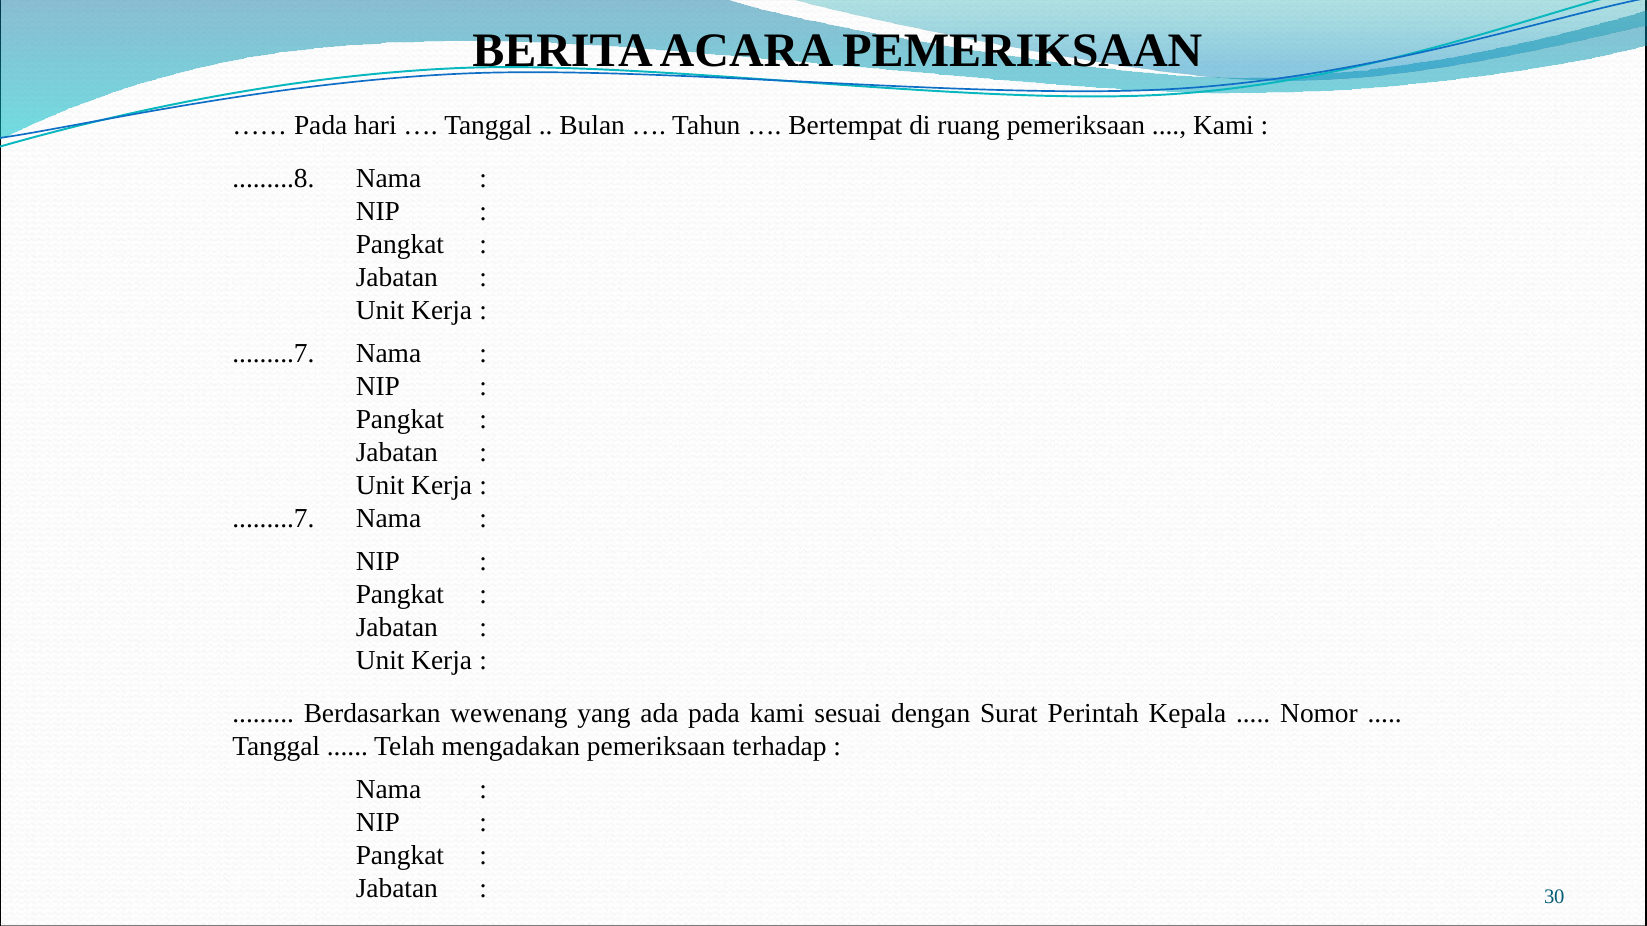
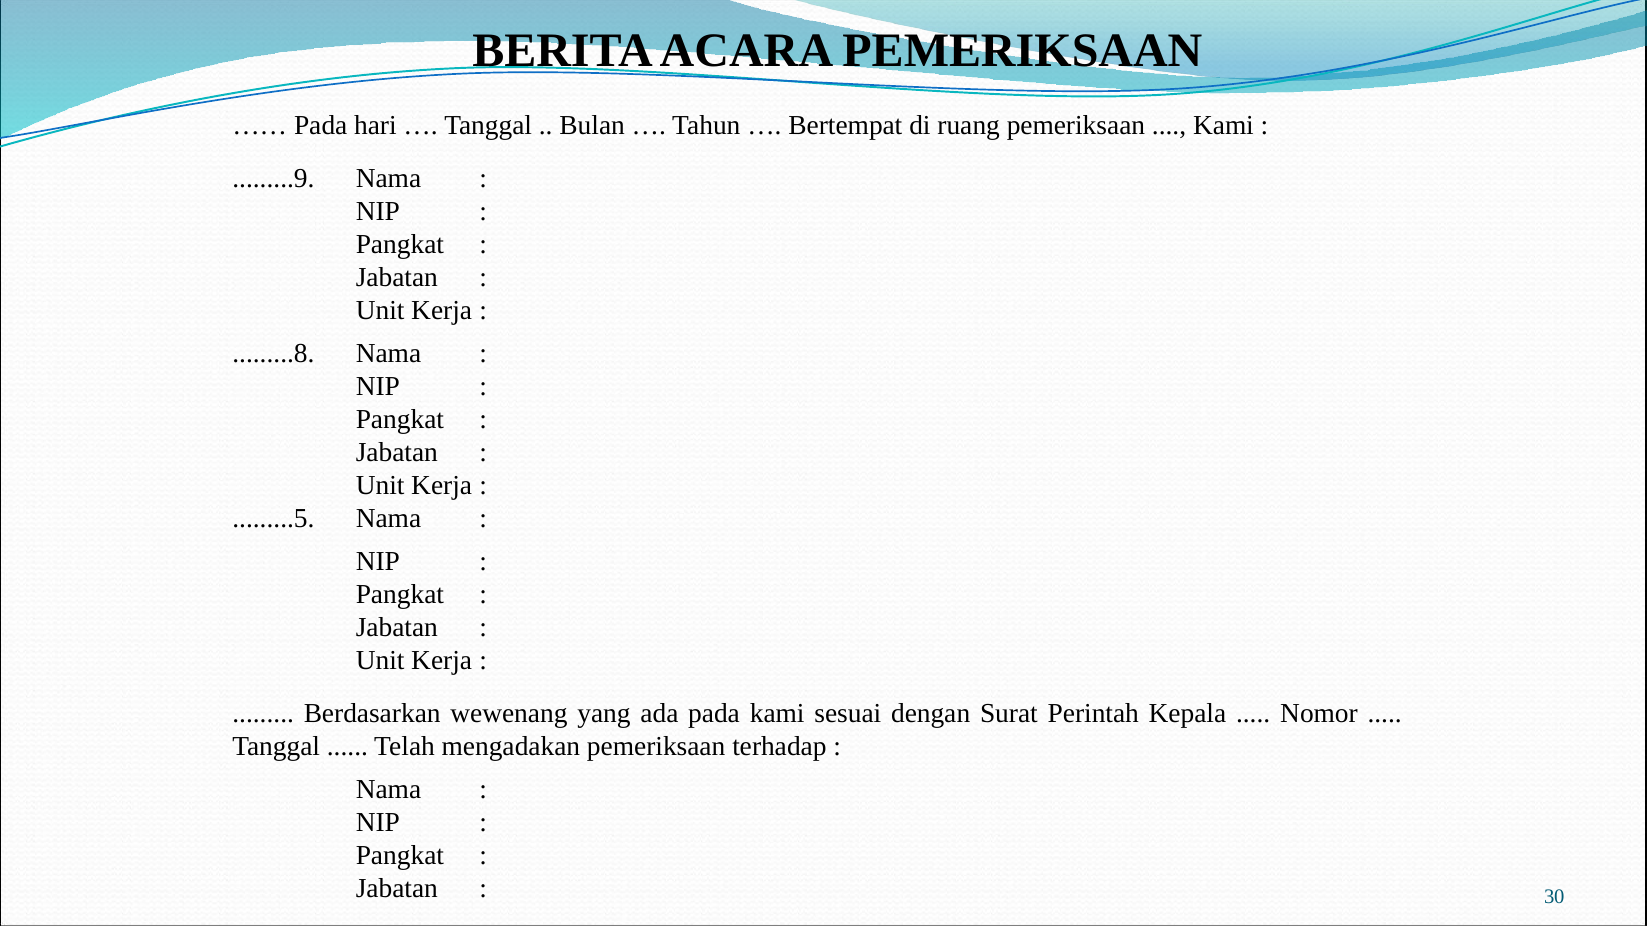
.........8: .........8 -> .........9 (273, 179)
.........7: .........7 -> .........8 (273, 354)
.........7: .........7 -> .........5 (273, 518)
